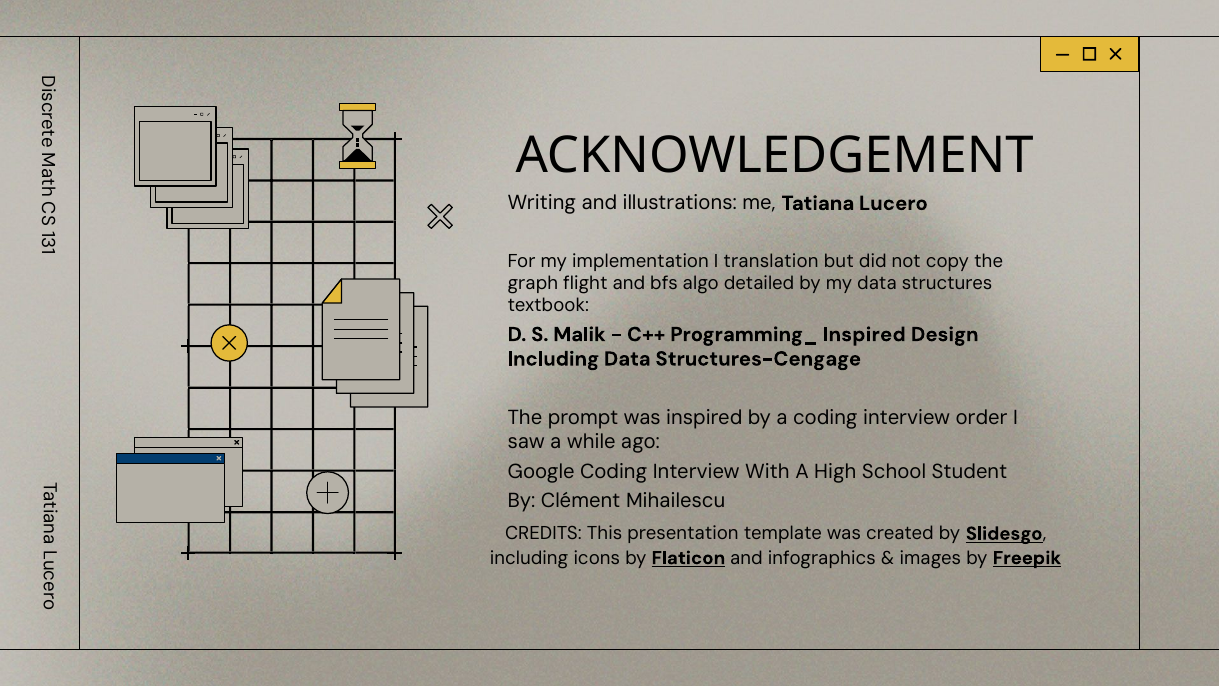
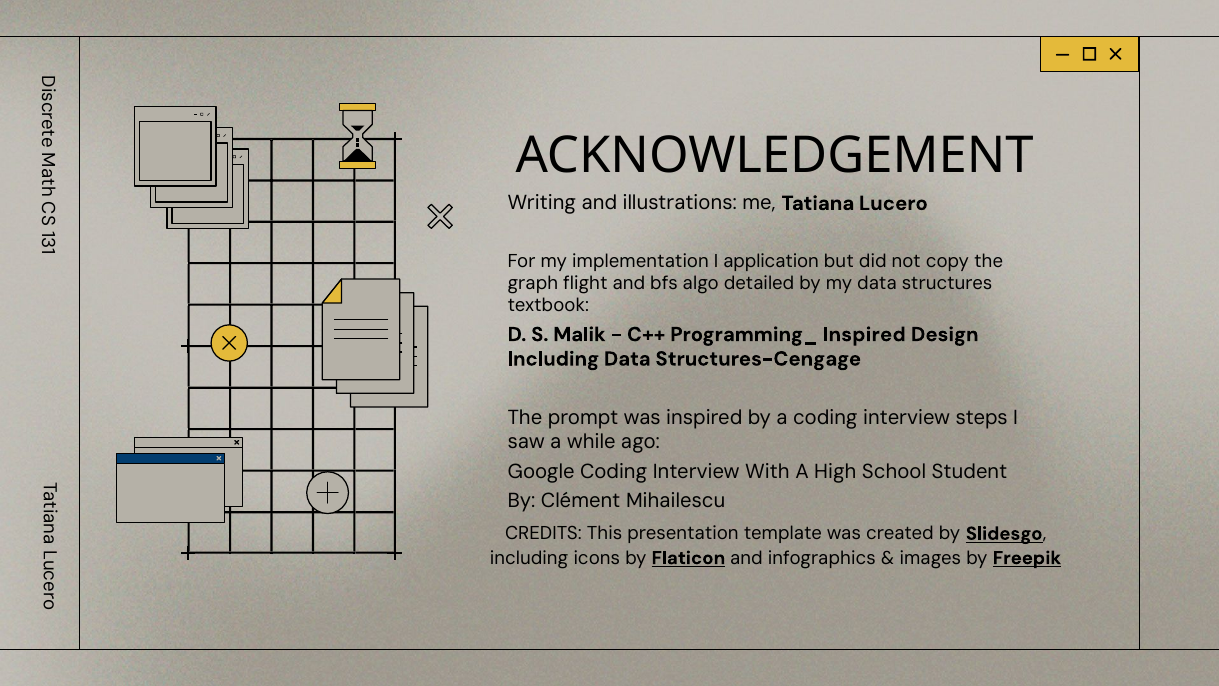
translation: translation -> application (771, 261)
order: order -> steps (982, 418)
